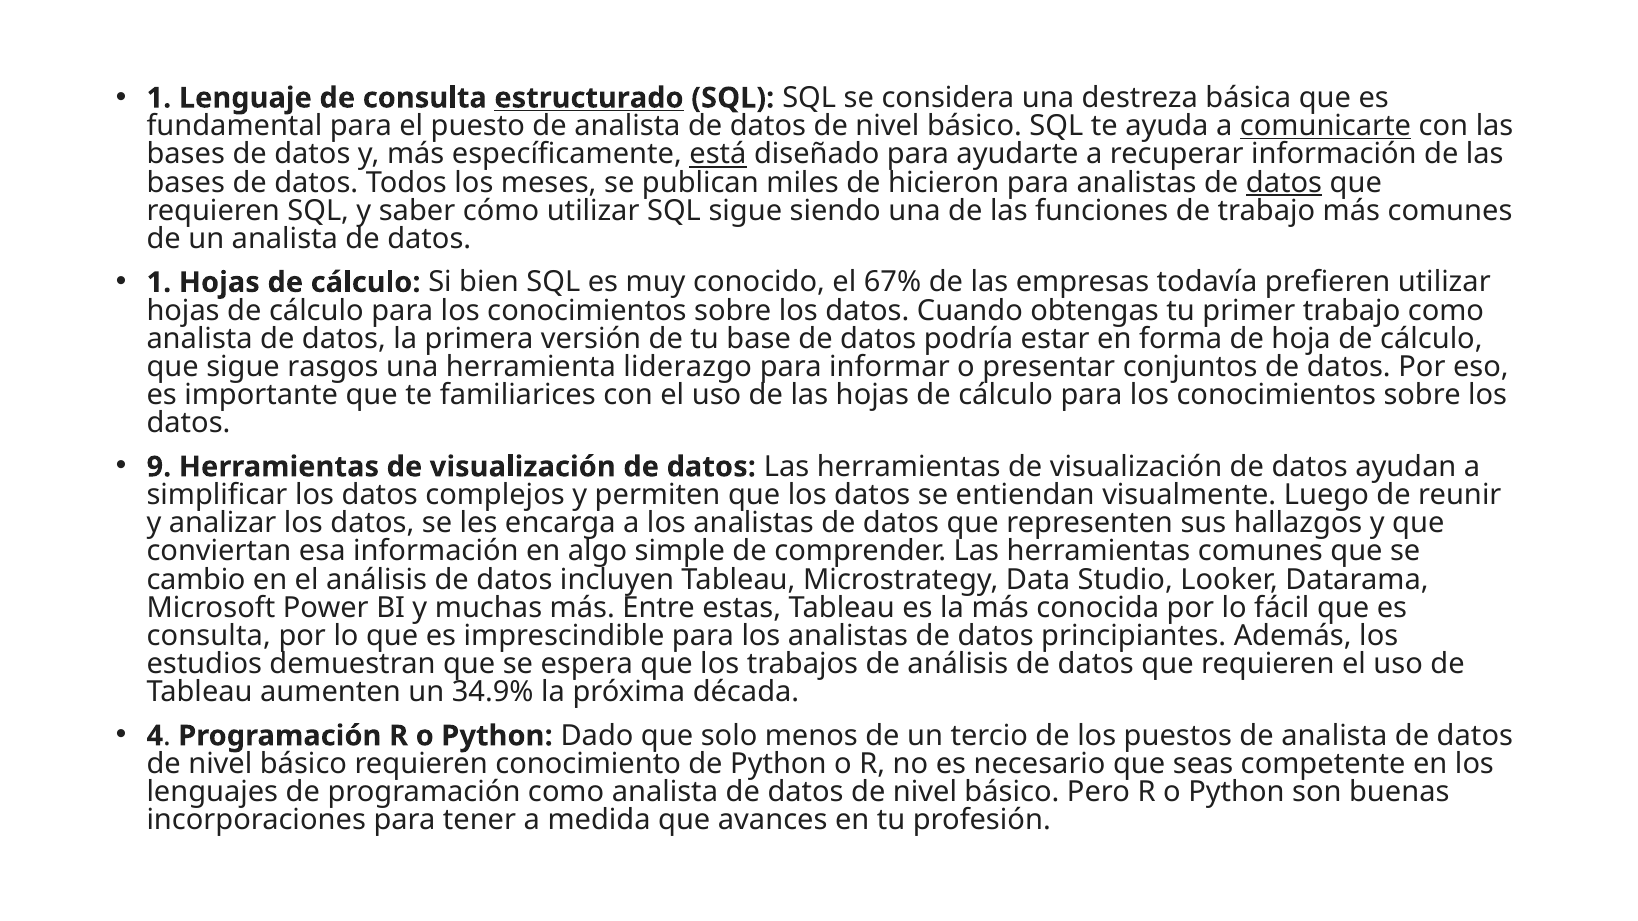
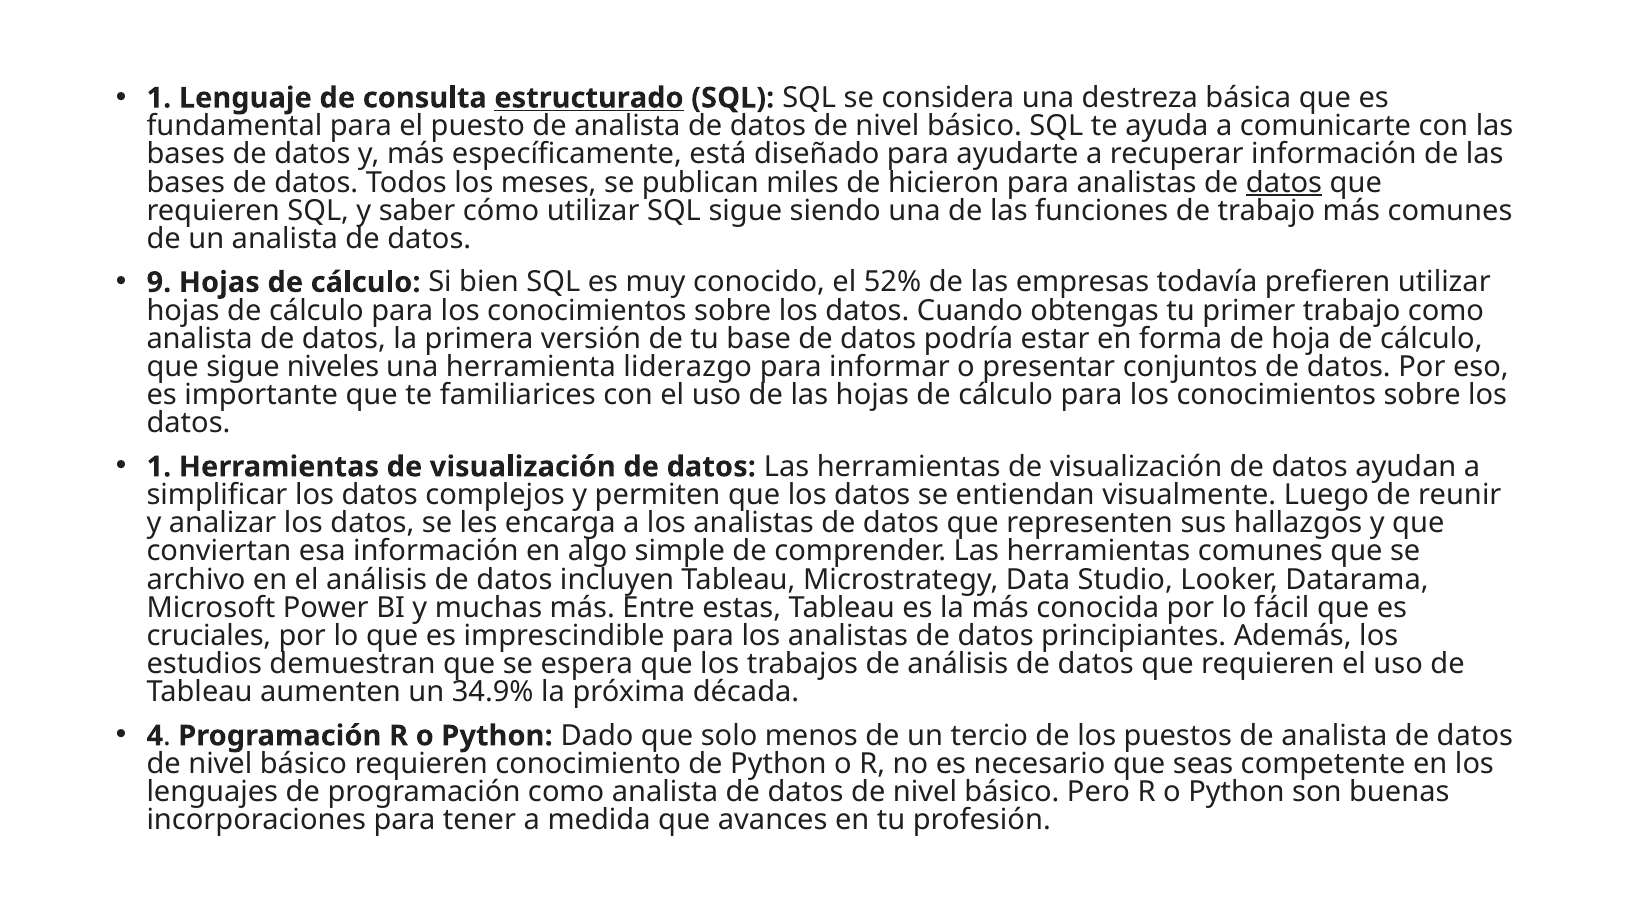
comunicarte underline: present -> none (1326, 126)
está underline: present -> none (718, 154)
1: 1 -> 9 (159, 283)
67%: 67% -> 52% (892, 283)
rasgos: rasgos -> niveles (333, 367)
9: 9 -> 1 (159, 467)
cambio: cambio -> archivo (196, 580)
consulta: consulta -> cruciales (209, 636)
